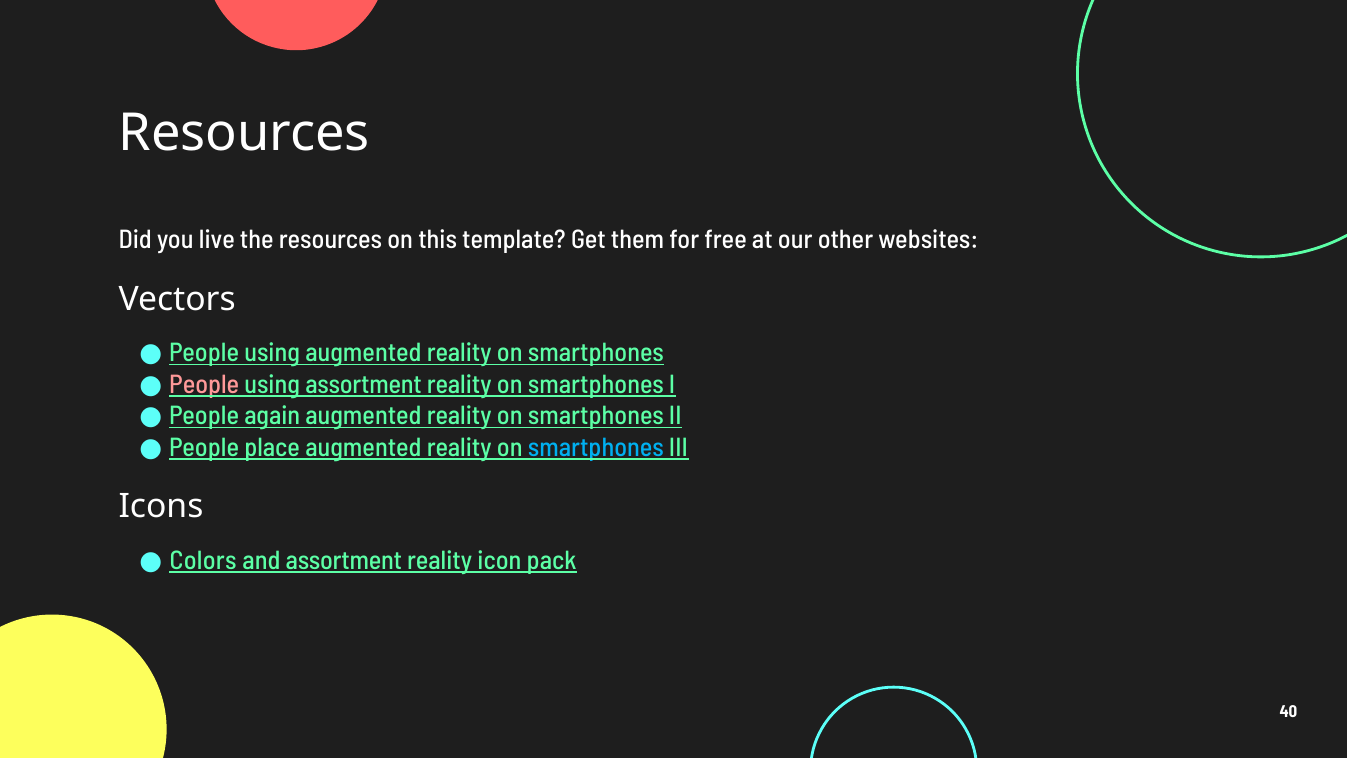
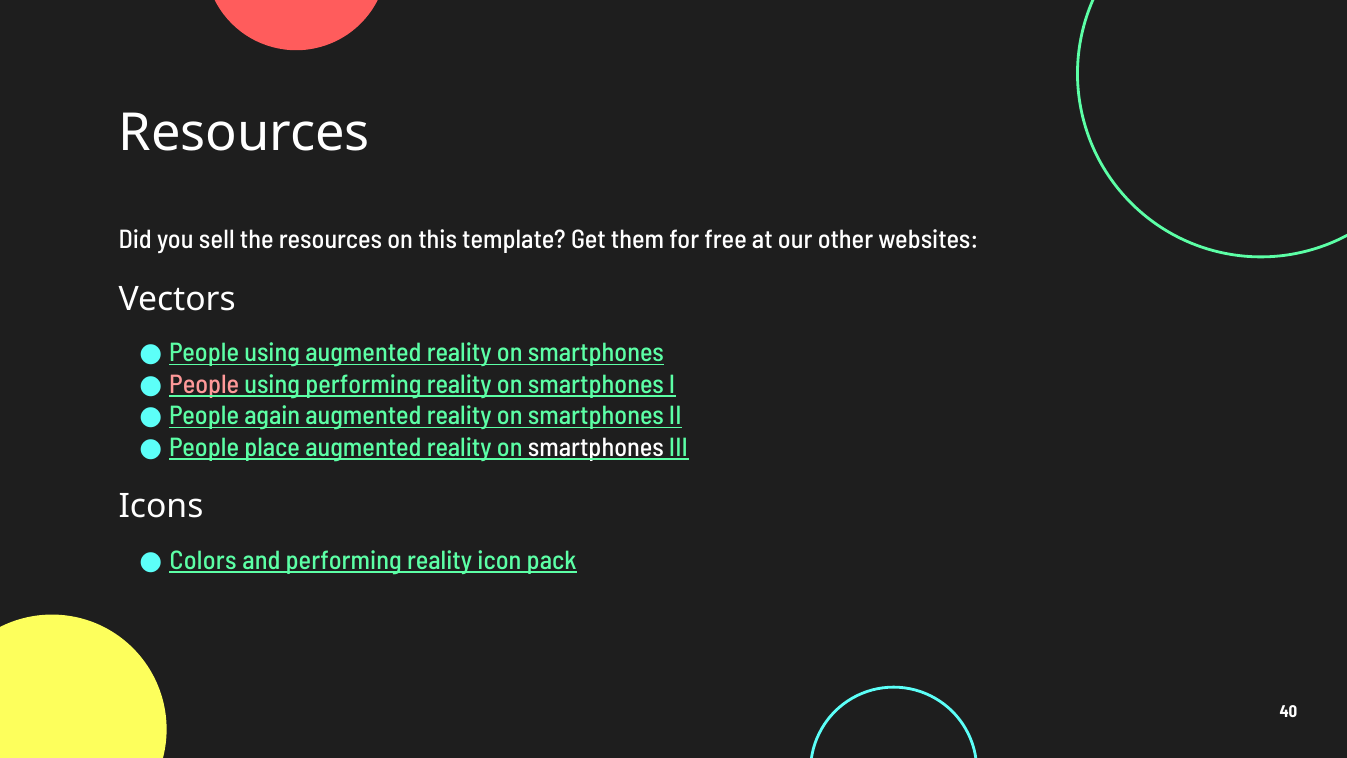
live: live -> sell (217, 240)
using assortment: assortment -> performing (363, 385)
smartphones colour: light blue -> white (596, 447)
and assortment: assortment -> performing (344, 560)
